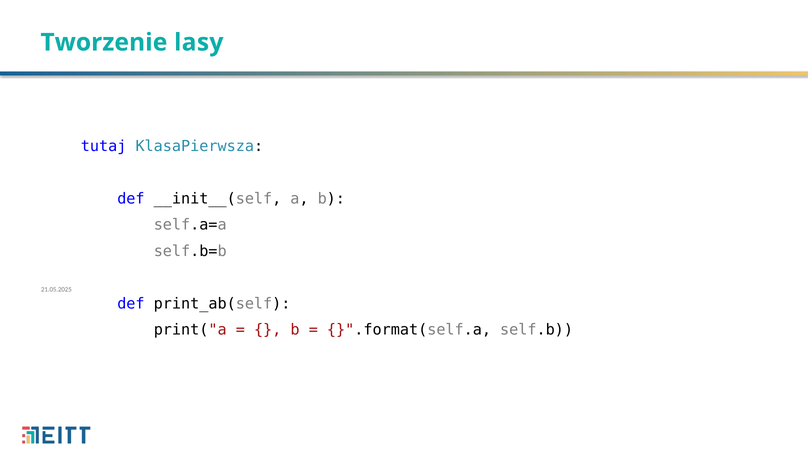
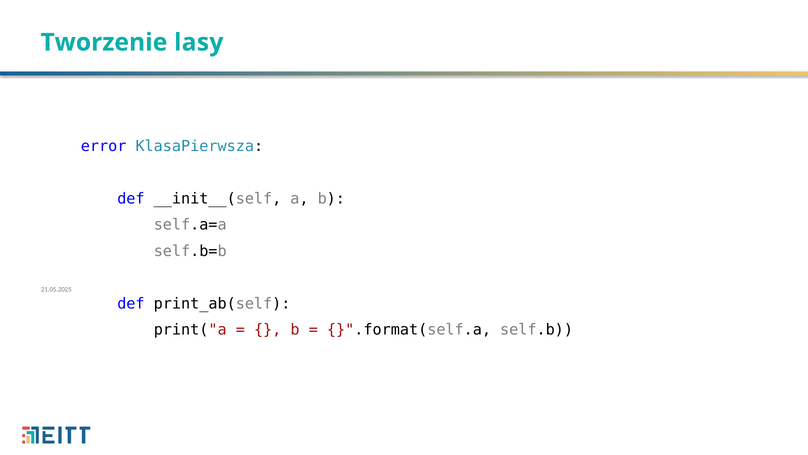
tutaj: tutaj -> error (104, 146)
